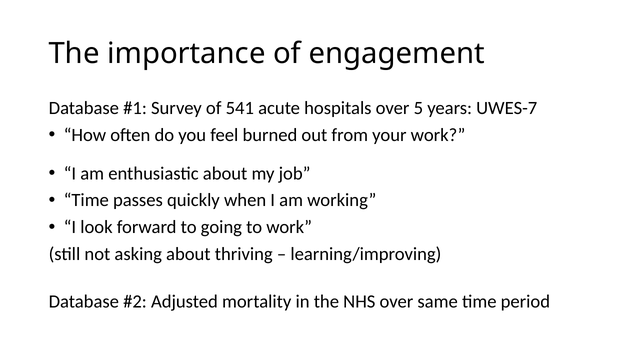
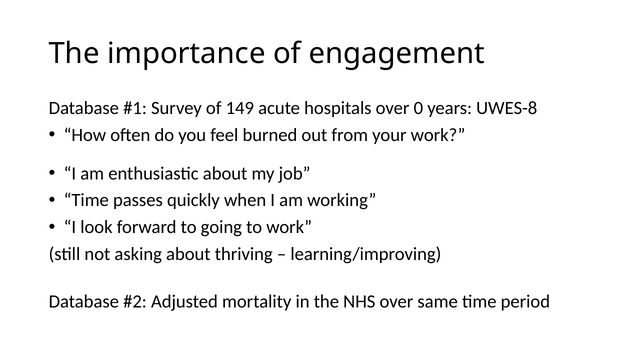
541: 541 -> 149 (240, 108)
5: 5 -> 0 (418, 108)
UWES-7: UWES-7 -> UWES-8 (507, 108)
